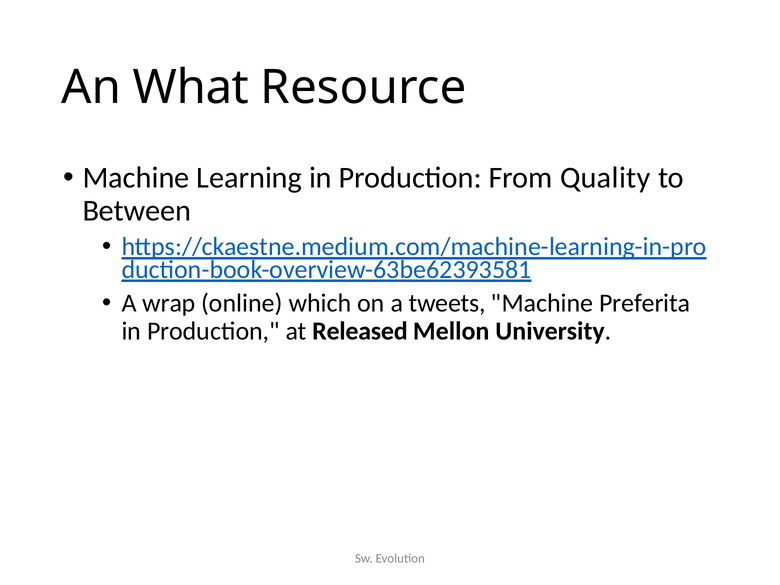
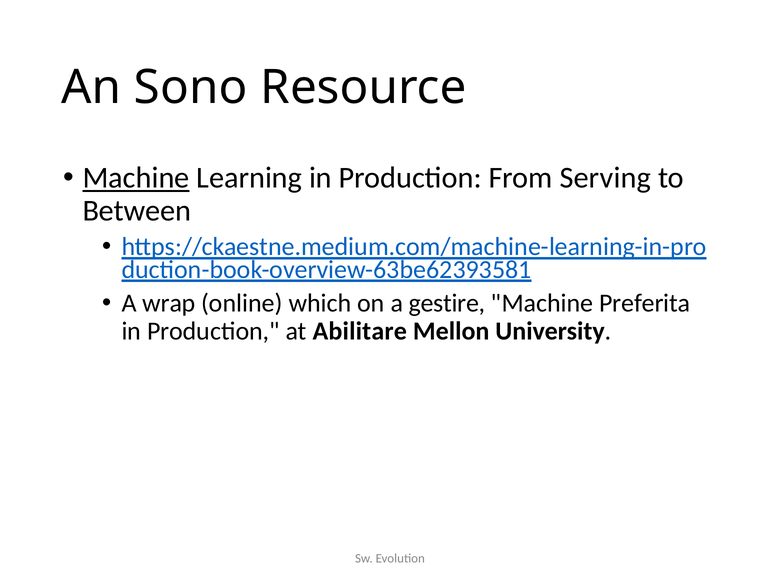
What: What -> Sono (191, 87)
Machine underline: none -> present (136, 178)
Quality: Quality -> Serving (605, 178)
tweets: tweets -> gestire (447, 303)
Released: Released -> Abilitare (360, 331)
